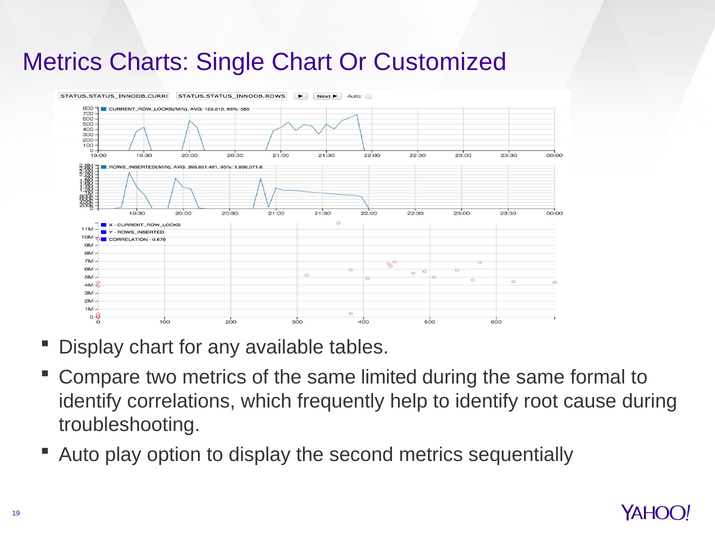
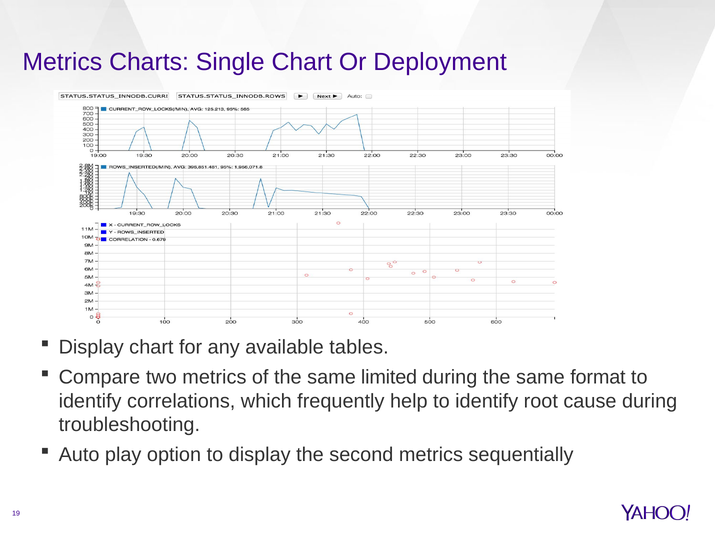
Customized: Customized -> Deployment (440, 62)
formal: formal -> format (598, 377)
